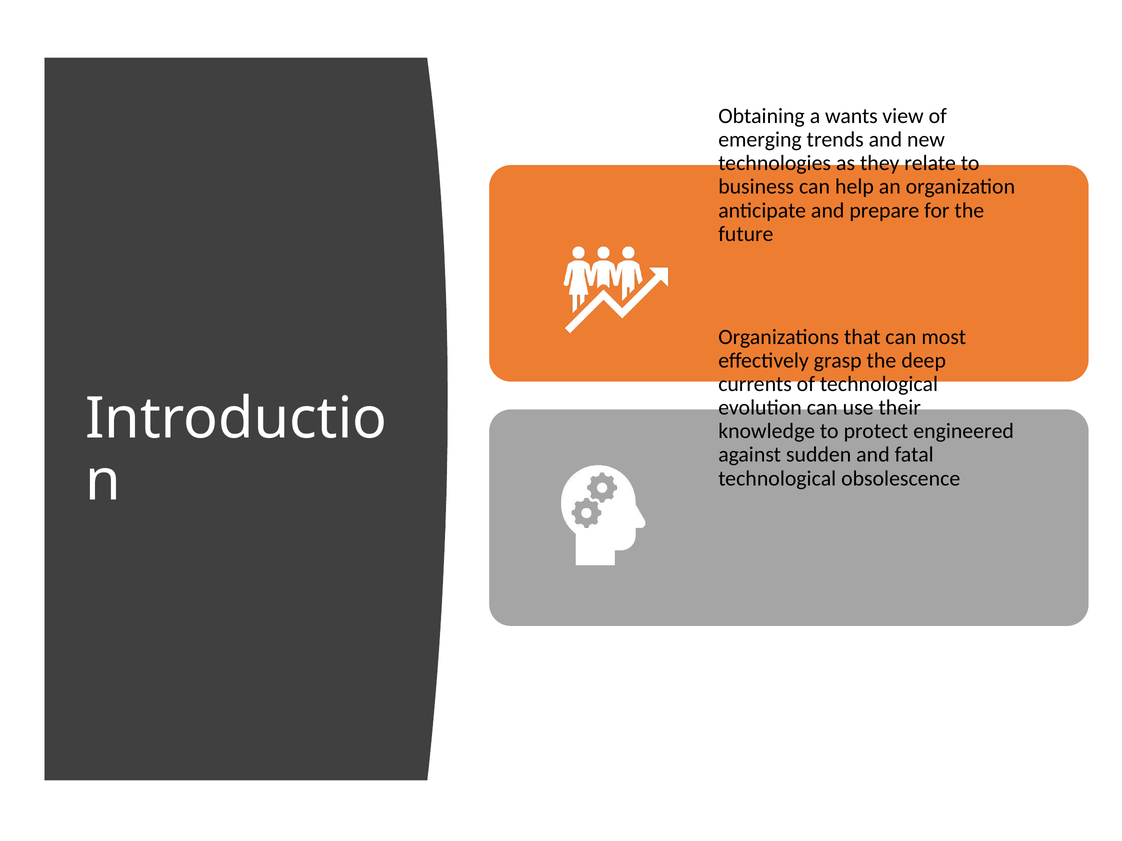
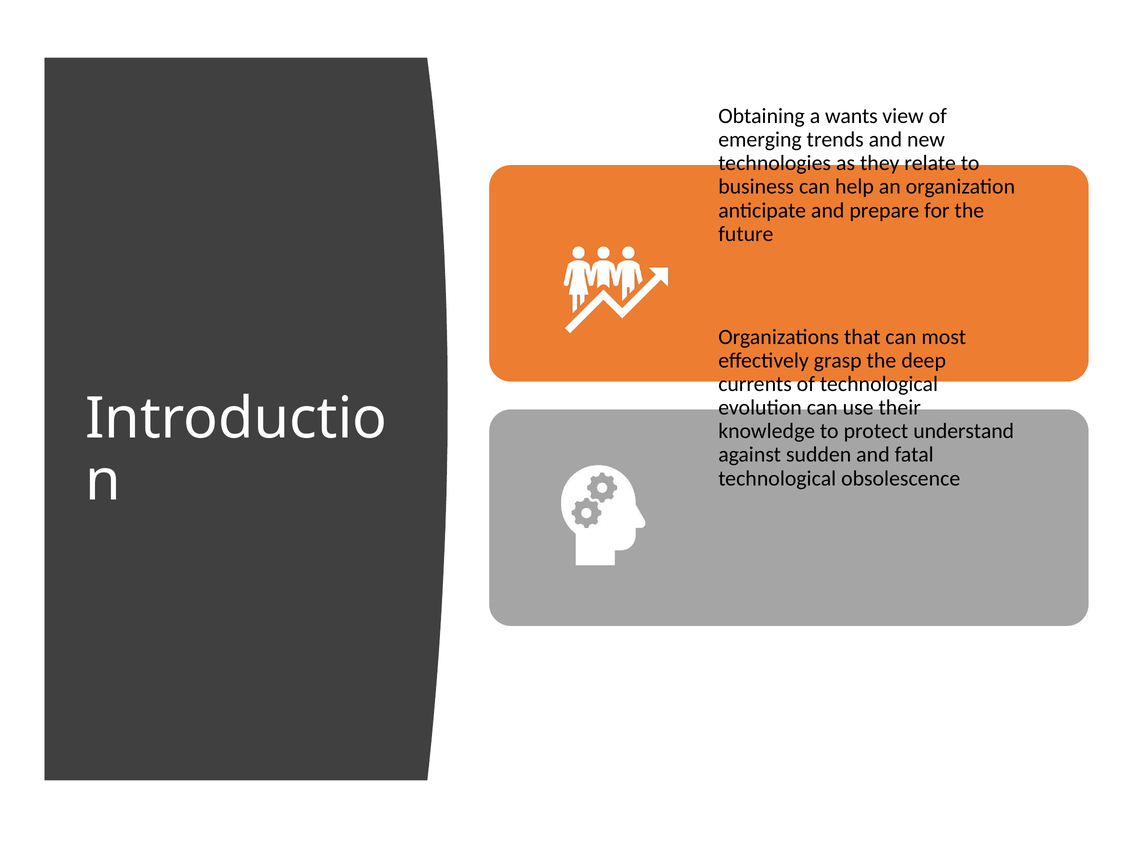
engineered: engineered -> understand (964, 431)
